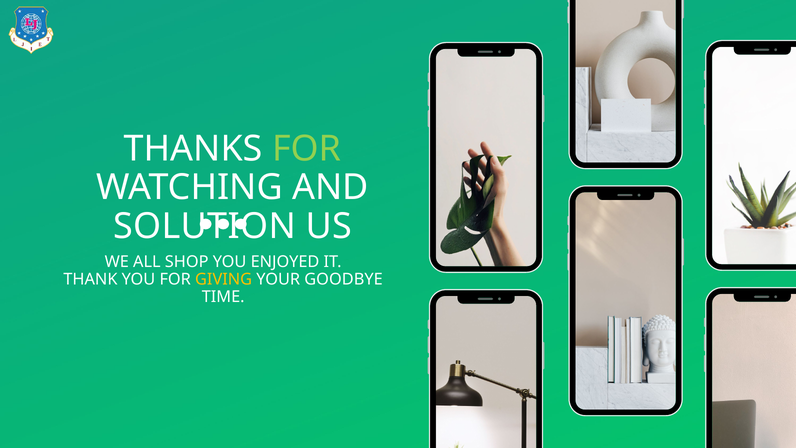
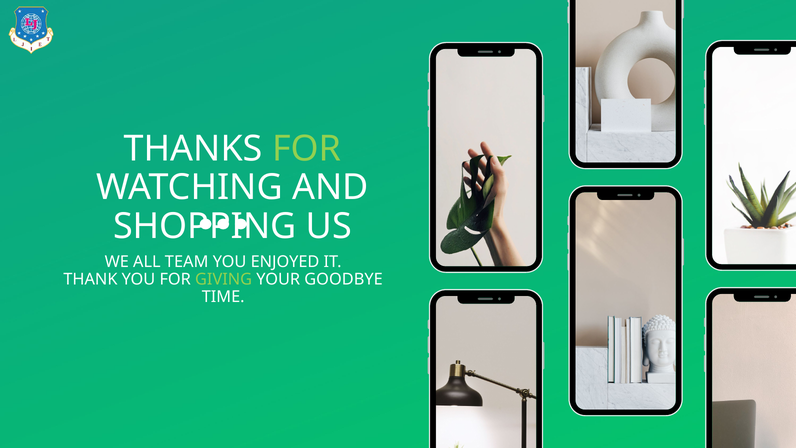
SOLUTION: SOLUTION -> SHOPPING (205, 226)
SHOP: SHOP -> TEAM (187, 262)
GIVING colour: yellow -> light green (224, 279)
